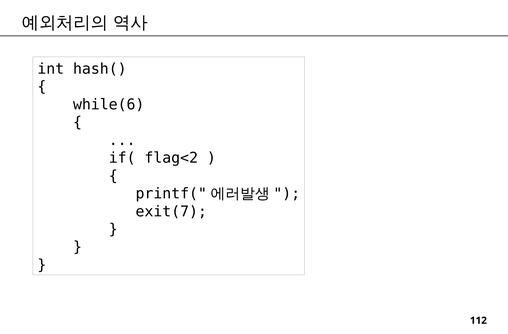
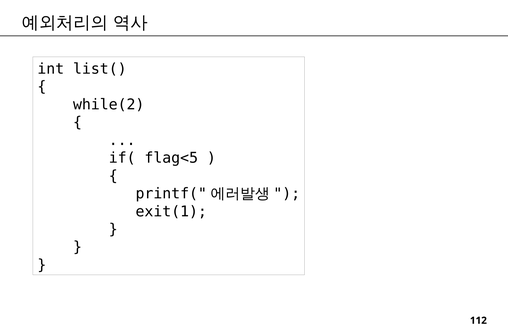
hash(: hash( -> list( (100, 69)
while(6: while(6 -> while(2 (109, 104)
flag<2: flag<2 -> flag<5 (171, 158)
exit(7: exit(7 -> exit(1 (171, 211)
